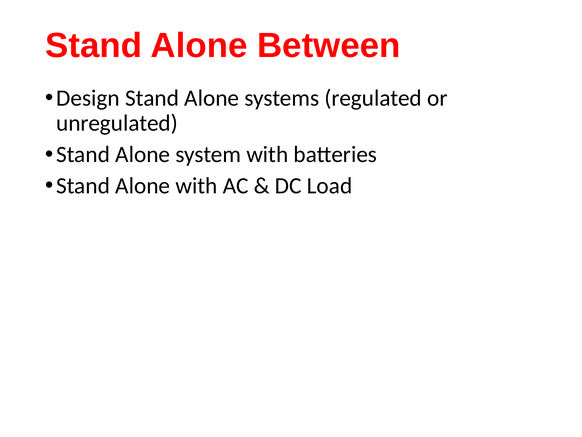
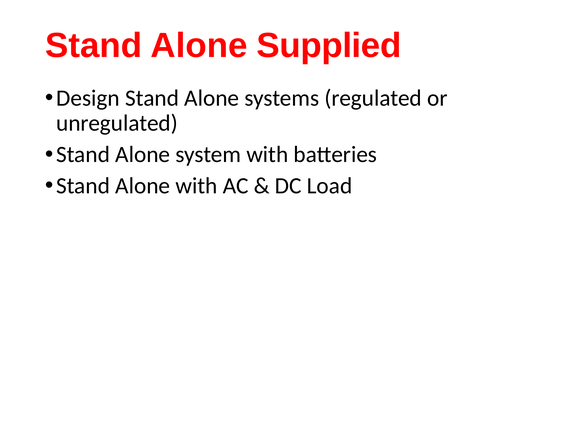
Between: Between -> Supplied (329, 46)
